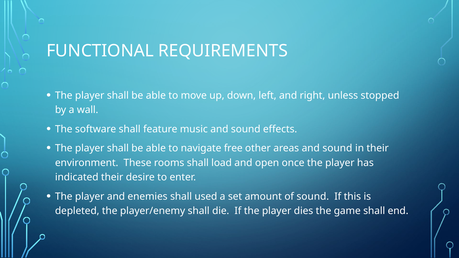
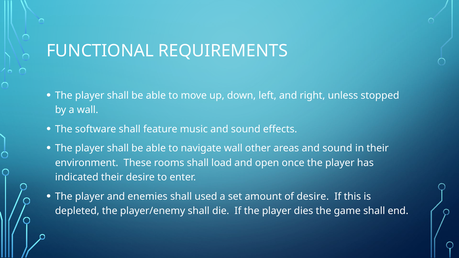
navigate free: free -> wall (233, 148)
of sound: sound -> desire (313, 197)
